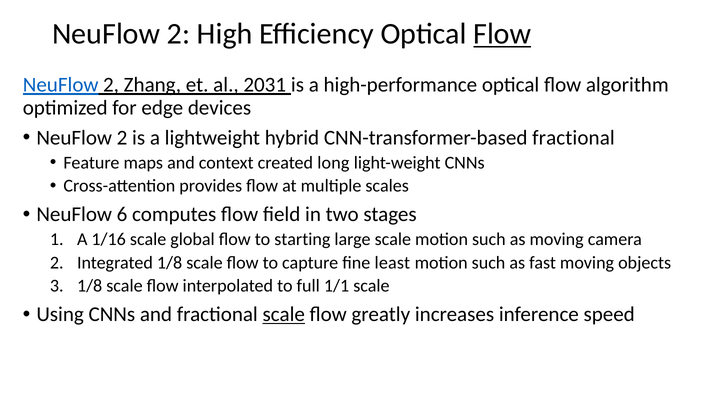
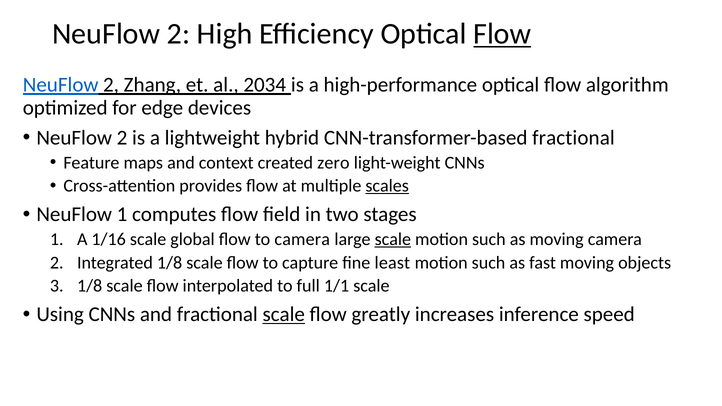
2031: 2031 -> 2034 (265, 85)
long: long -> zero (333, 163)
scales underline: none -> present (387, 186)
NeuFlow 6: 6 -> 1 (122, 215)
to starting: starting -> camera (302, 239)
scale underline: none -> present (393, 239)
